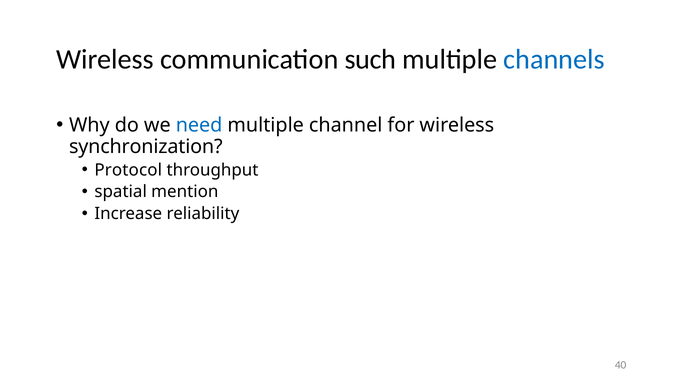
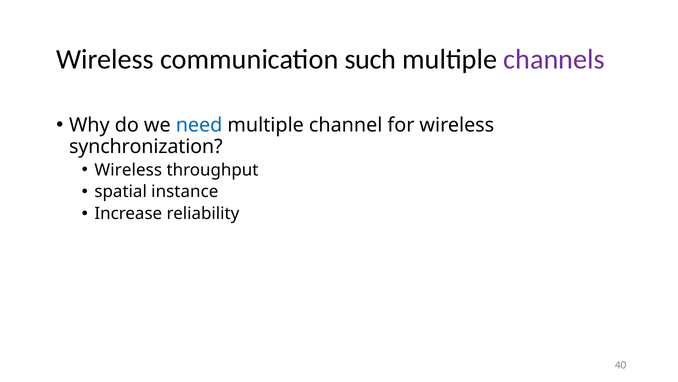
channels colour: blue -> purple (554, 59)
Protocol: Protocol -> Wireless (128, 170)
mention: mention -> instance (185, 191)
